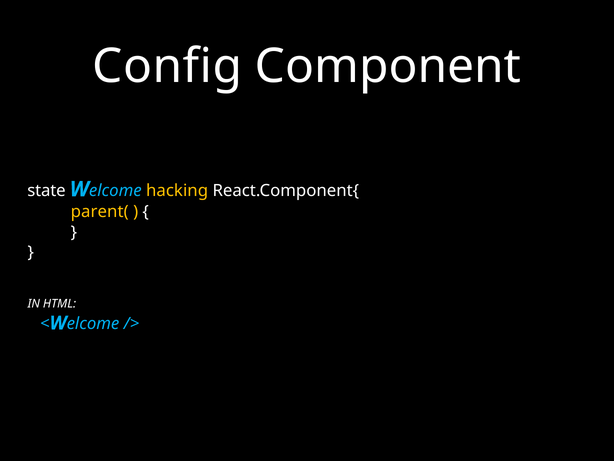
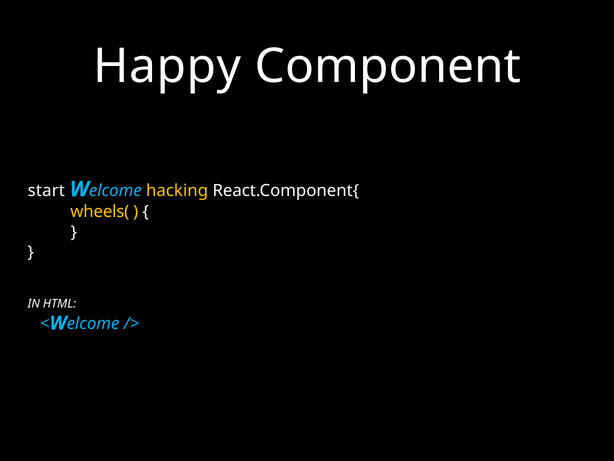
Config: Config -> Happy (167, 66)
state: state -> start (46, 191)
parent(: parent( -> wheels( (100, 212)
